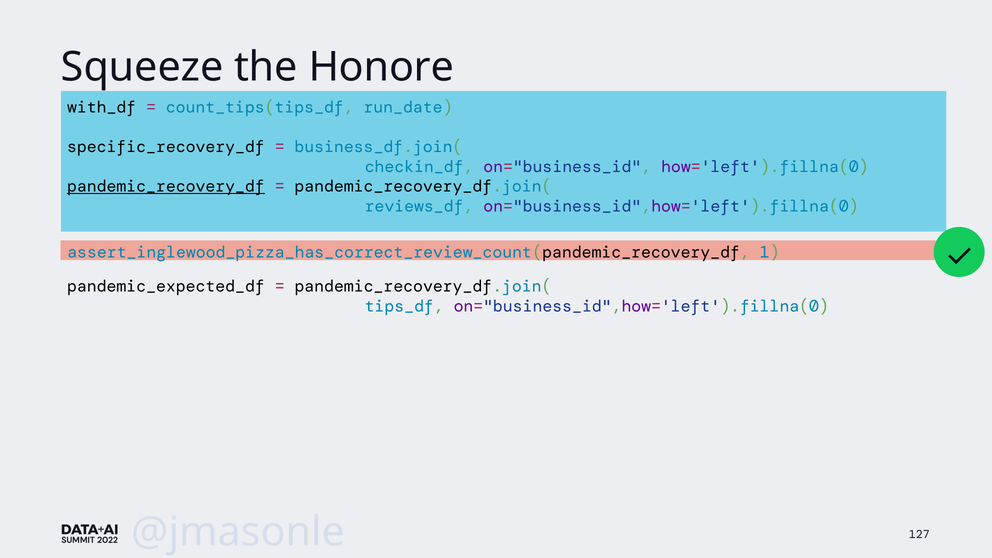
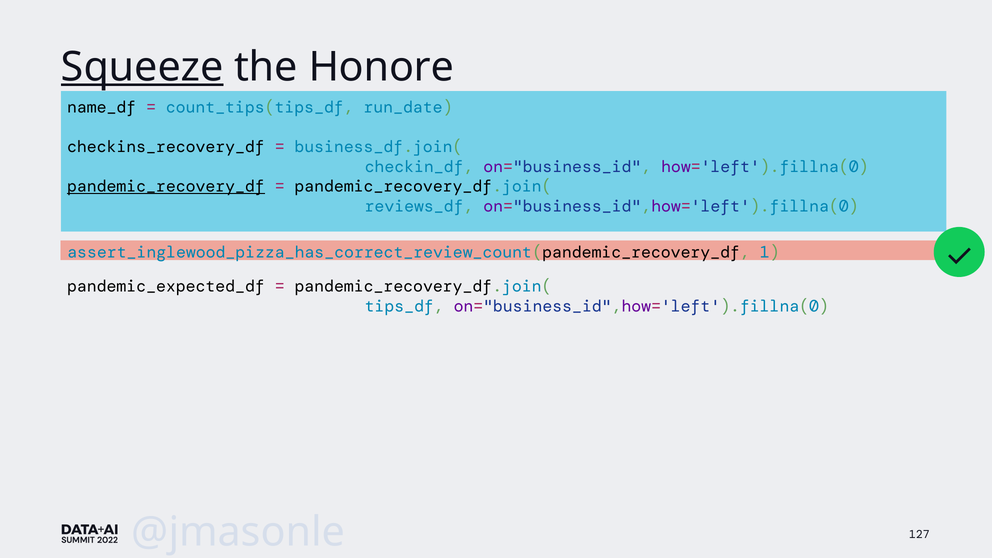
Squeeze underline: none -> present (142, 67)
with_df: with_df -> name_df (102, 107)
specific_recovery_df: specific_recovery_df -> checkins_recovery_df (166, 147)
